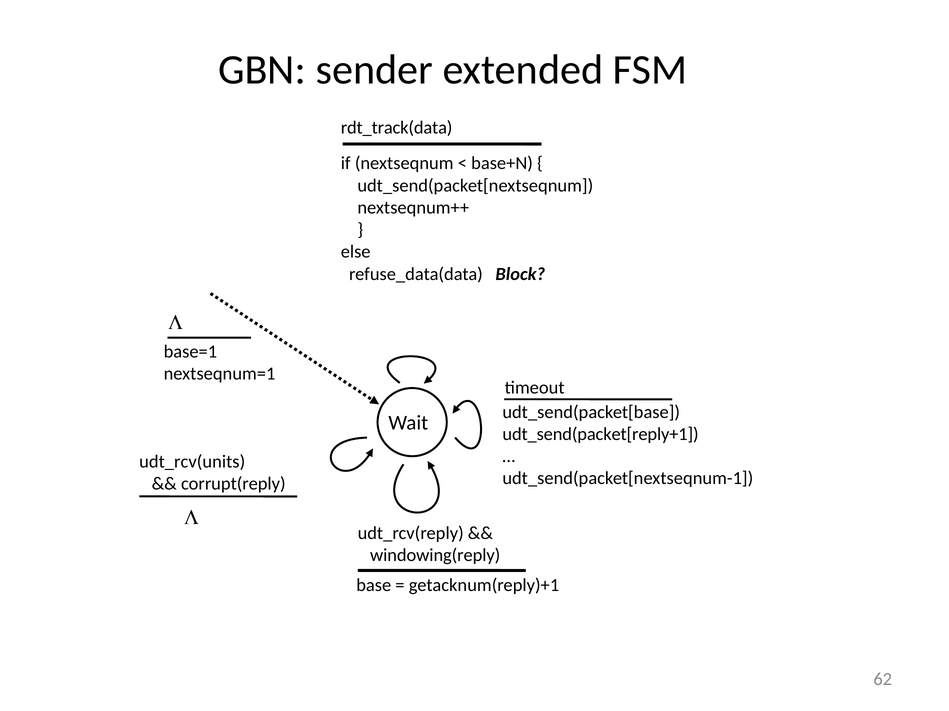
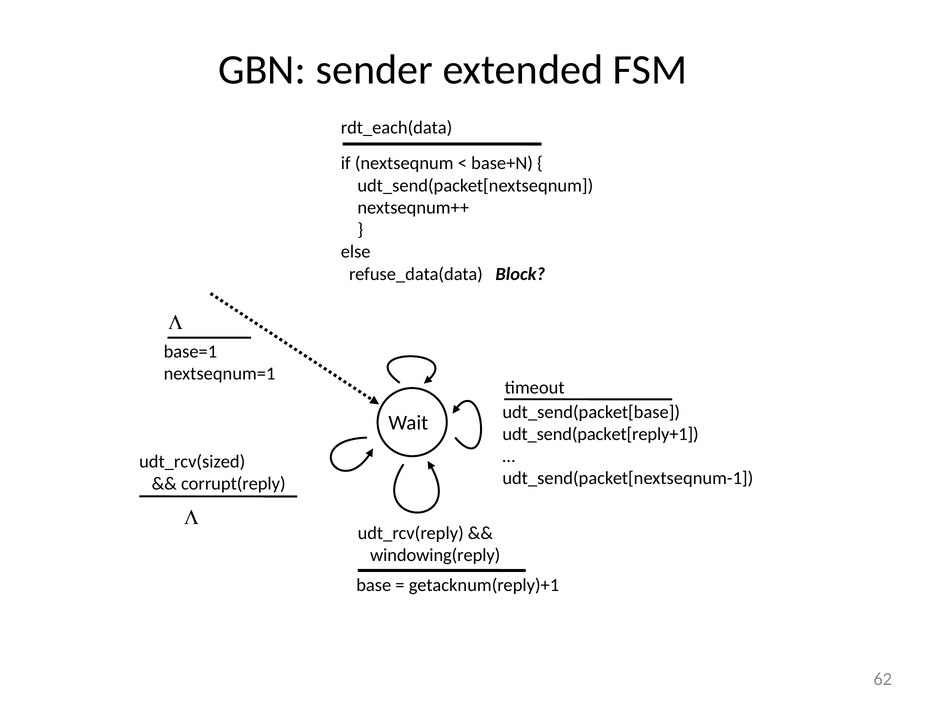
rdt_track(data: rdt_track(data -> rdt_each(data (397, 128)
udt_rcv(units: udt_rcv(units -> udt_rcv(sized (192, 462)
